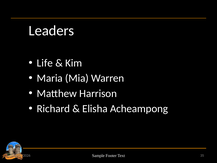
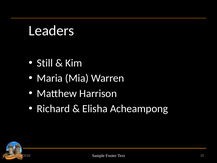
Life: Life -> Still (45, 63)
